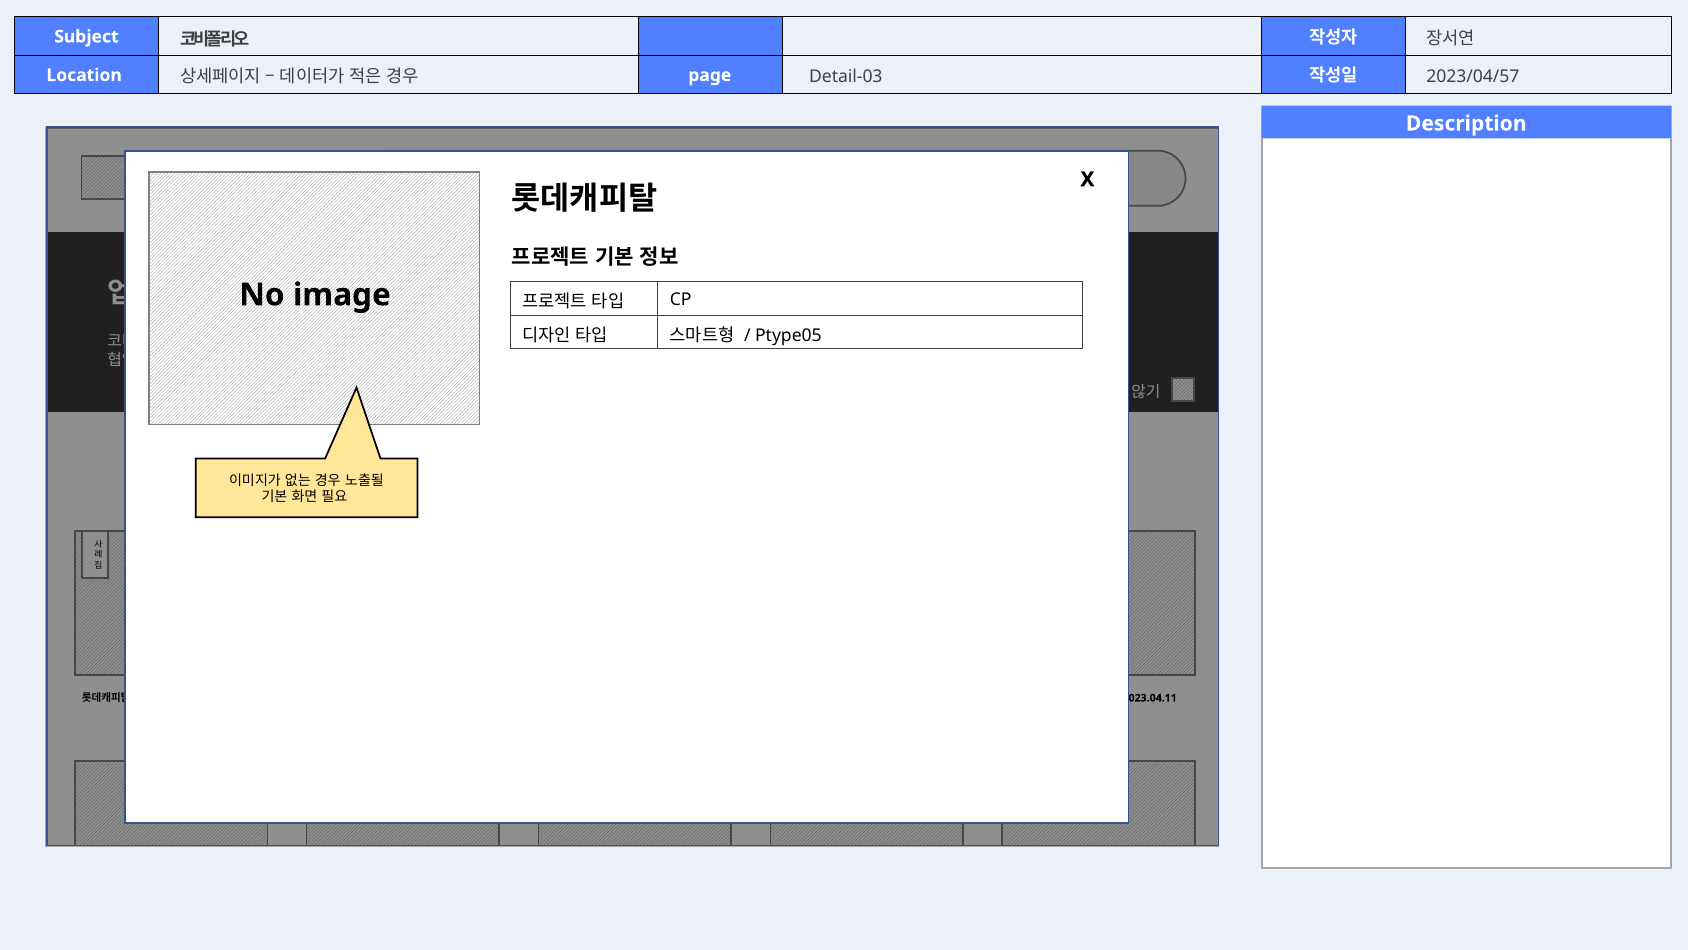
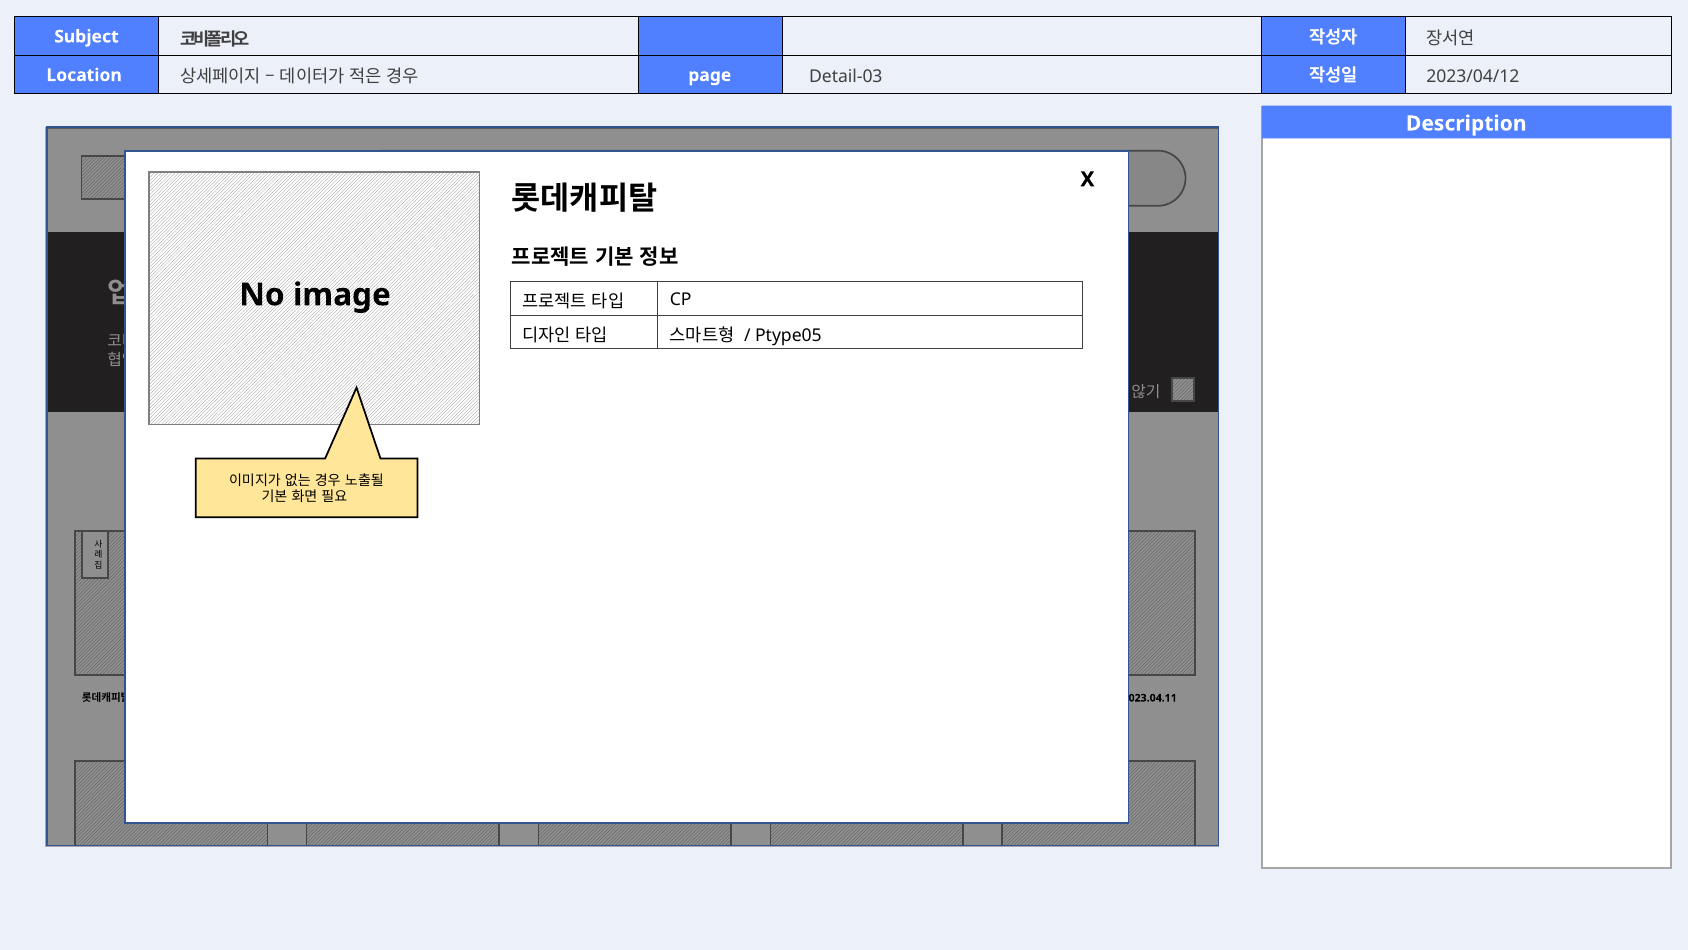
2023/04/57: 2023/04/57 -> 2023/04/12 (1473, 77)
